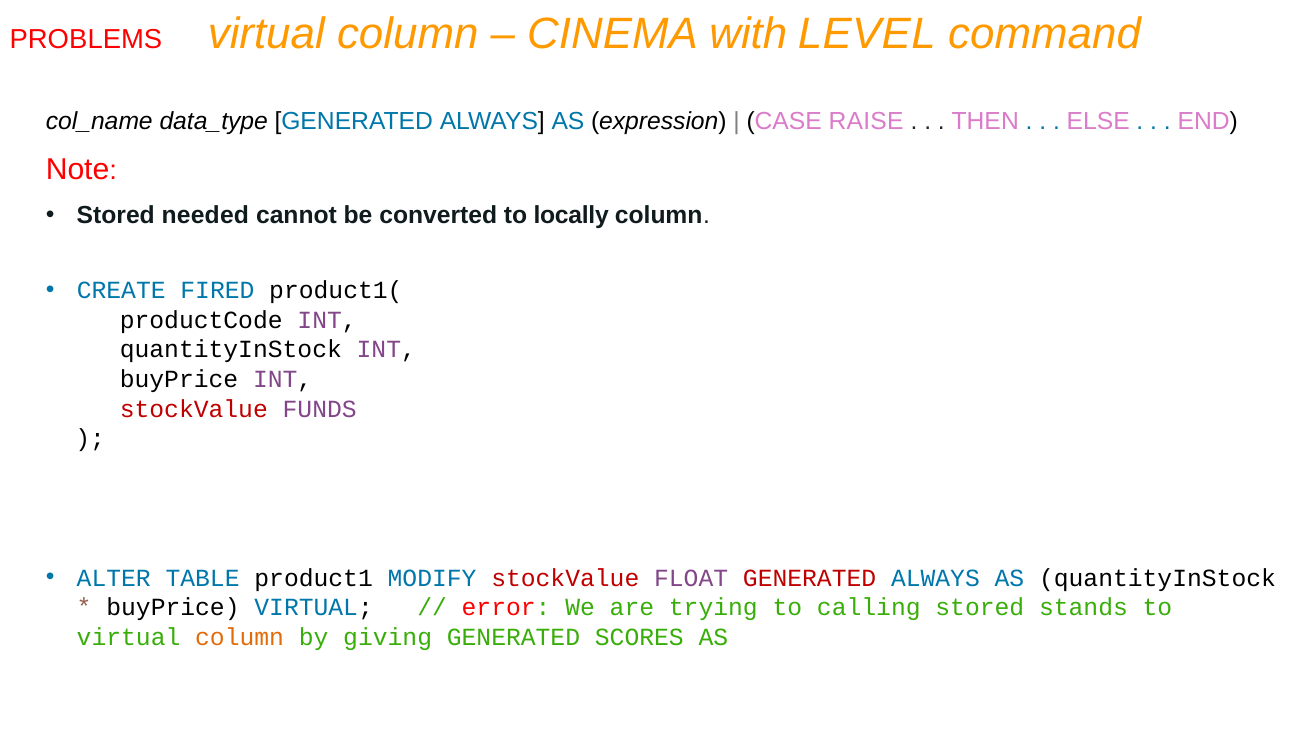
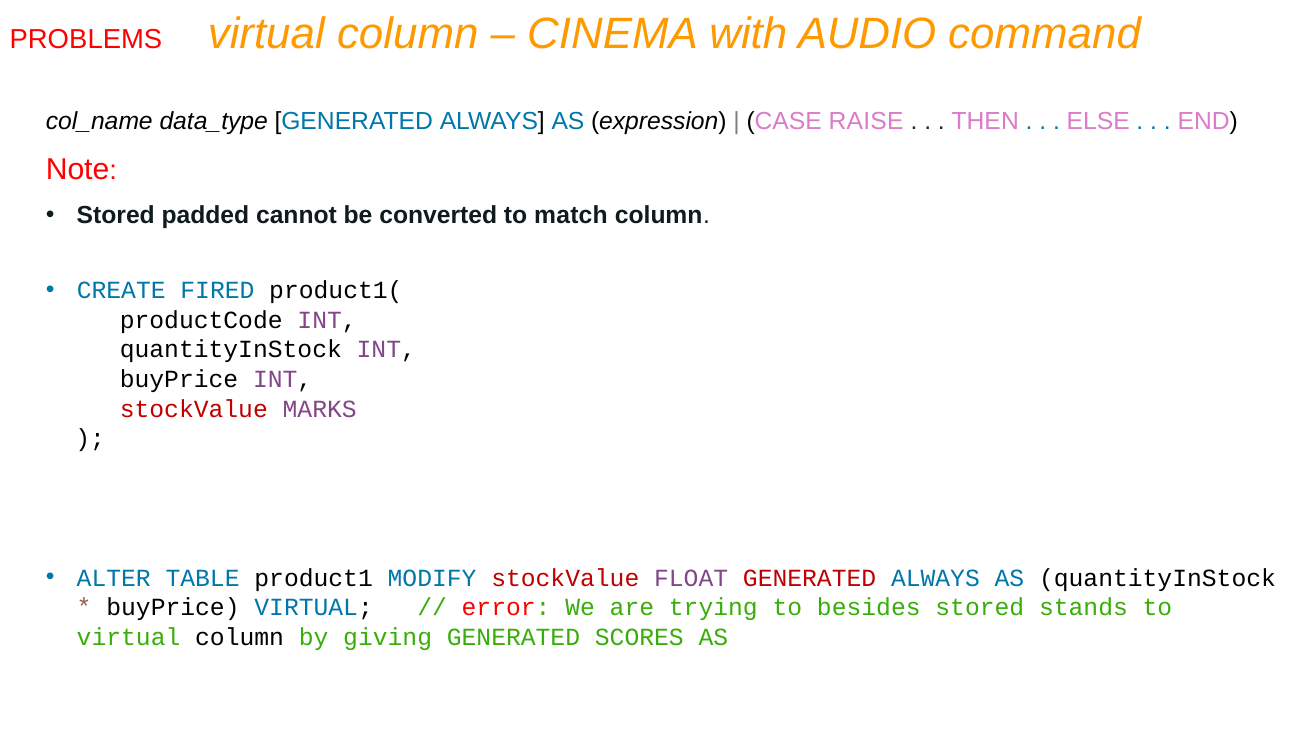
LEVEL: LEVEL -> AUDIO (867, 34)
needed: needed -> padded (205, 216)
locally: locally -> match (571, 216)
FUNDS: FUNDS -> MARKS (320, 409)
calling: calling -> besides (869, 608)
column colour: orange -> black (240, 637)
